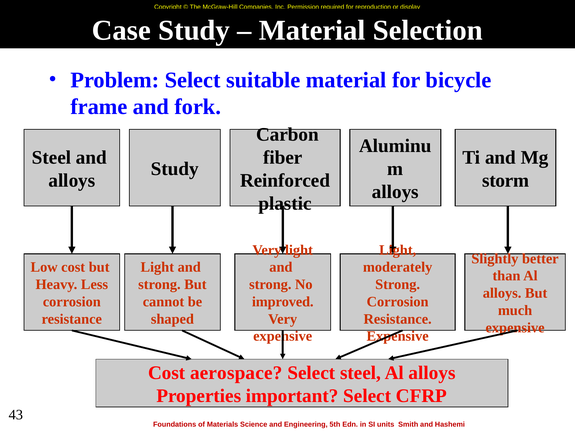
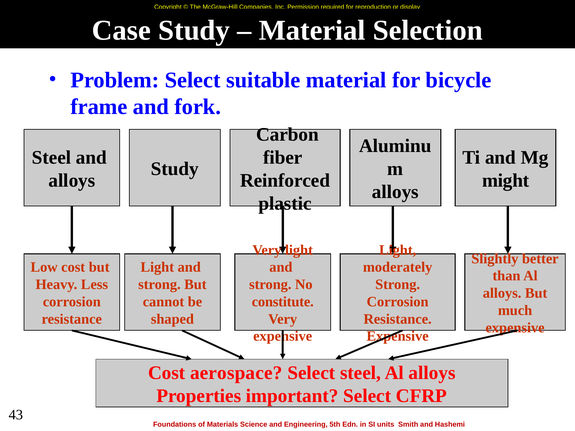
storm: storm -> might (506, 181)
improved: improved -> constitute (283, 302)
